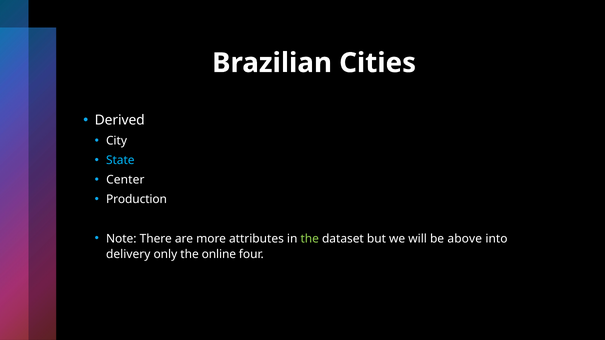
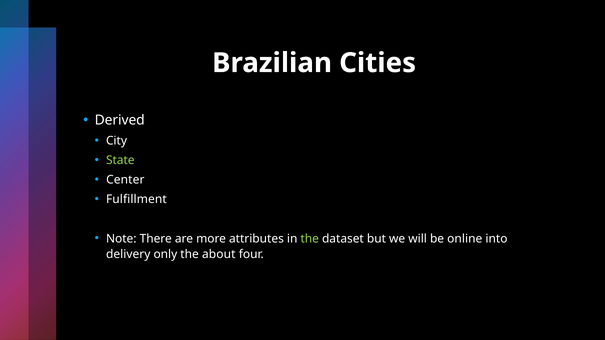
State colour: light blue -> light green (120, 161)
Production: Production -> Fulfillment (136, 200)
above: above -> online (465, 239)
online: online -> about (219, 255)
